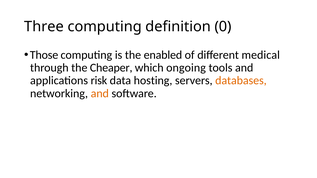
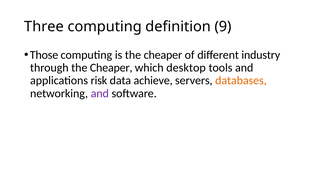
0: 0 -> 9 (223, 27)
is the enabled: enabled -> cheaper (163, 55)
medical: medical -> industry (261, 55)
ongoing: ongoing -> desktop (186, 68)
hosting: hosting -> achieve (153, 81)
and colour: orange -> purple (100, 94)
